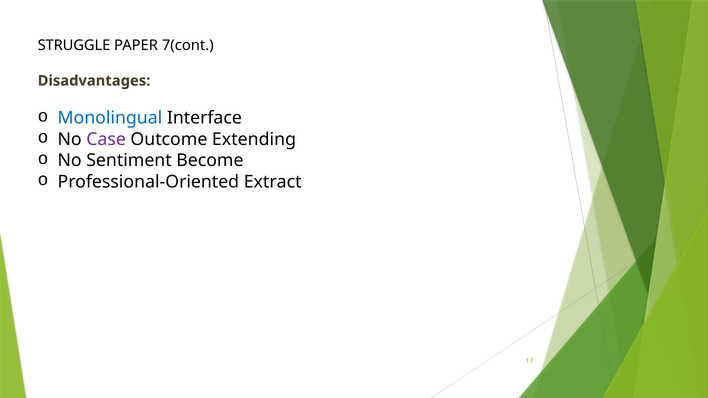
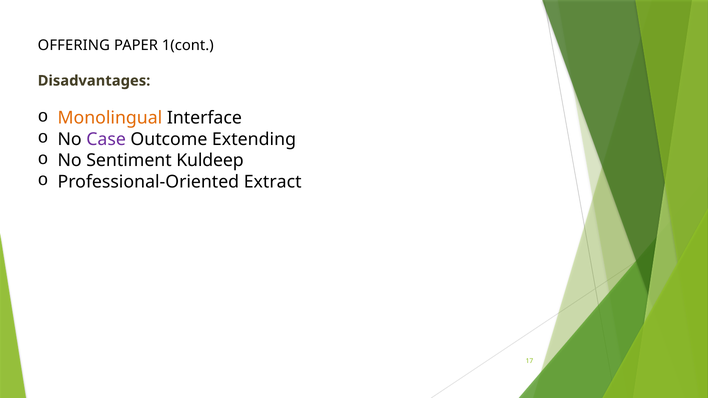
STRUGGLE: STRUGGLE -> OFFERING (74, 45)
7(cont: 7(cont -> 1(cont (188, 45)
Monolingual colour: blue -> orange (110, 118)
Become: Become -> Kuldeep (210, 161)
